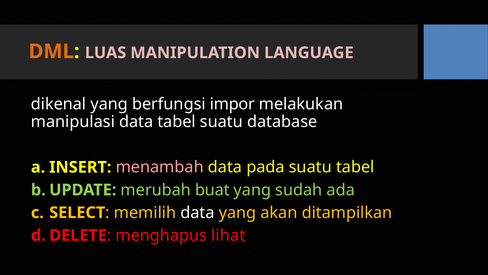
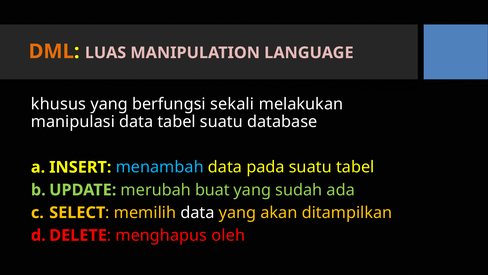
dikenal: dikenal -> khusus (58, 104)
impor: impor -> sekali (232, 104)
menambah colour: pink -> light blue (160, 167)
lihat: lihat -> oleh (228, 235)
